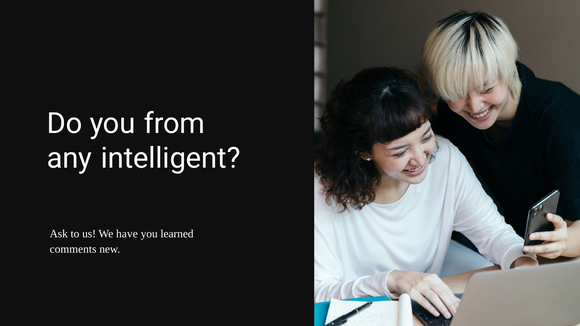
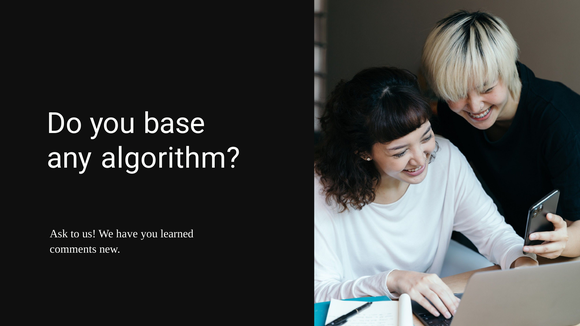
from: from -> base (174, 124)
intelligent: intelligent -> algorithm (170, 158)
